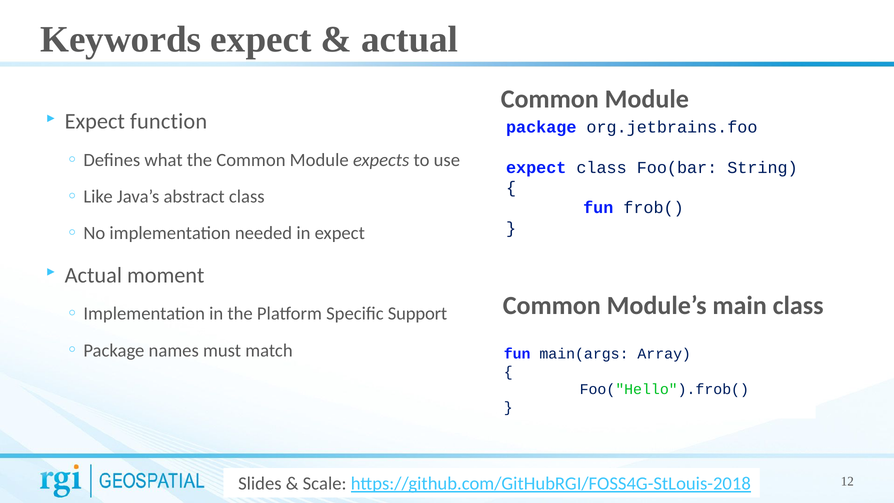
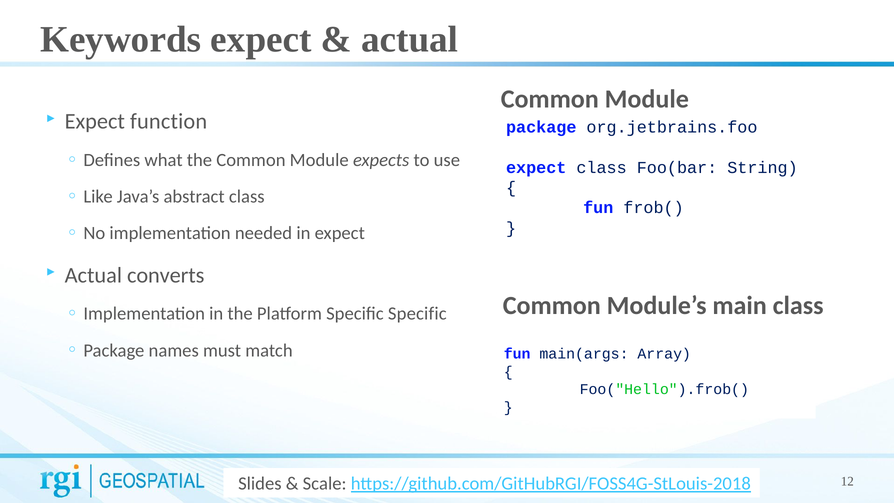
moment: moment -> converts (166, 275)
Specific Support: Support -> Specific (417, 314)
